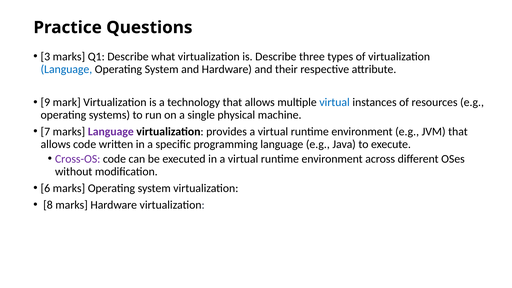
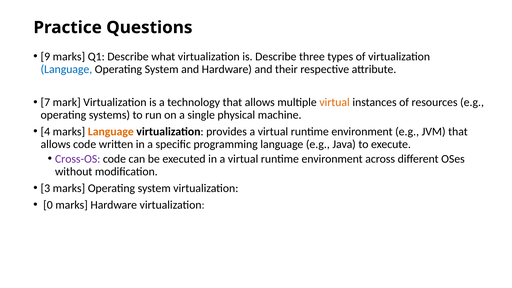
3: 3 -> 9 (45, 57)
9: 9 -> 7 (45, 102)
virtual colour: blue -> orange (335, 102)
7: 7 -> 4 (45, 132)
Language colour: purple -> orange (111, 132)
6: 6 -> 3 (45, 188)
8: 8 -> 0 (48, 205)
